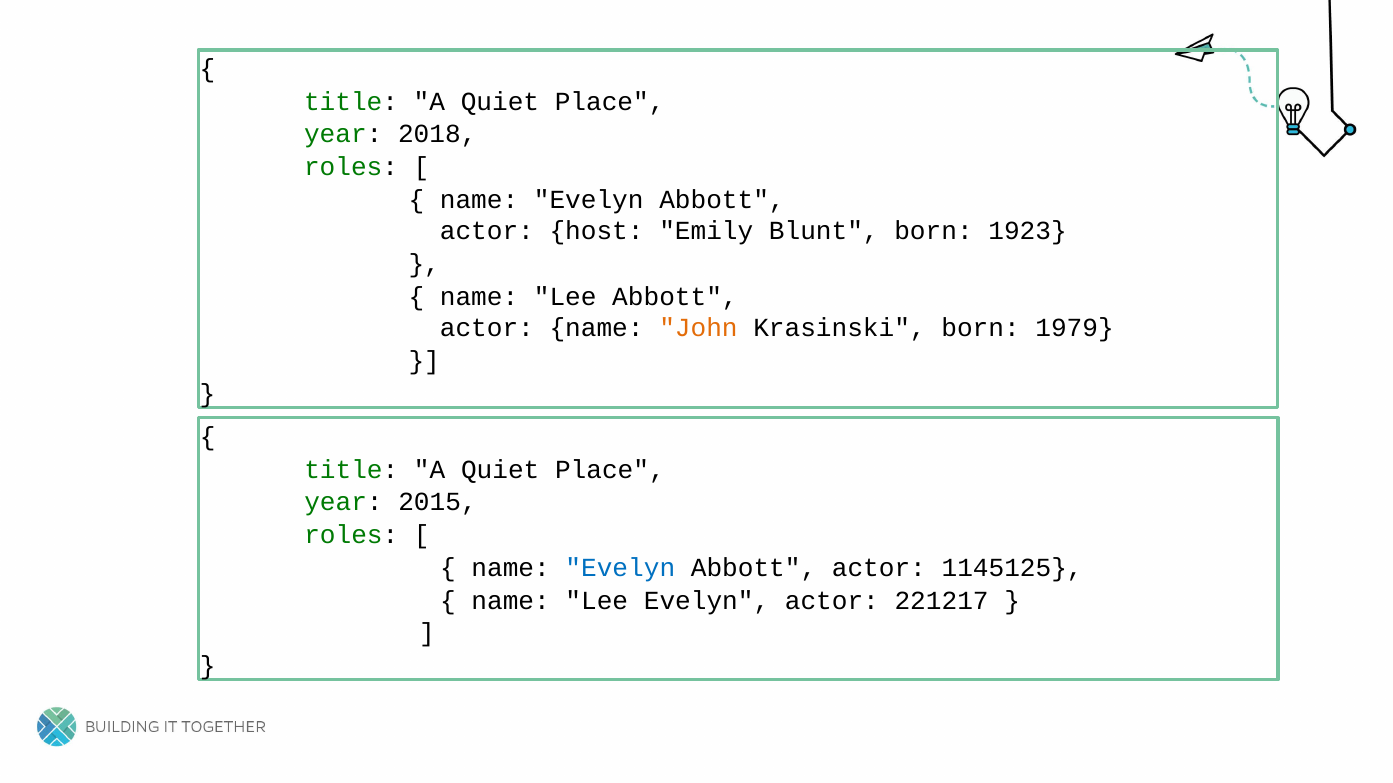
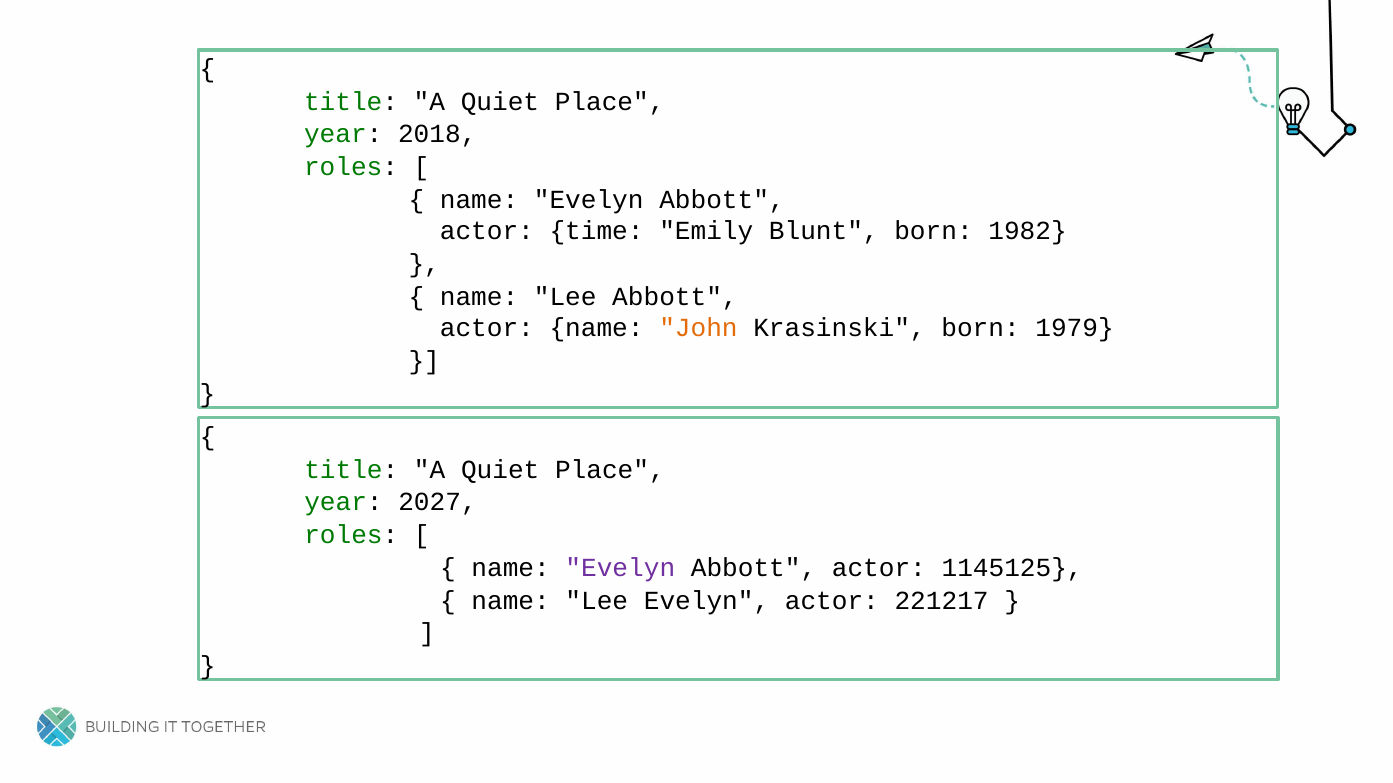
host: host -> time (597, 231)
1923: 1923 -> 1982 (1028, 231)
2015: 2015 -> 2027 (437, 503)
Evelyn colour: blue -> purple (620, 568)
